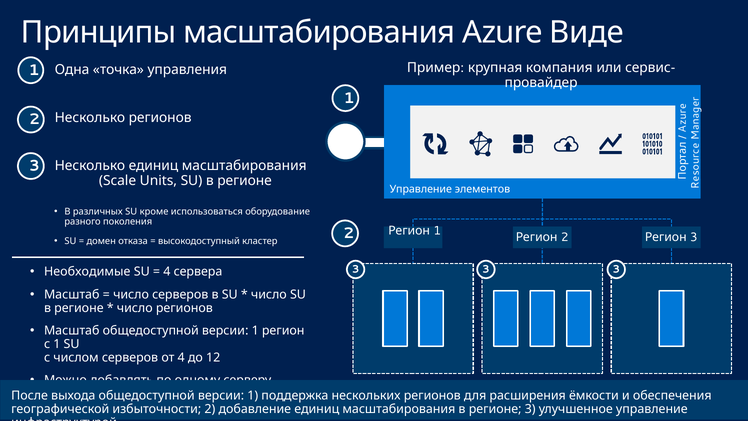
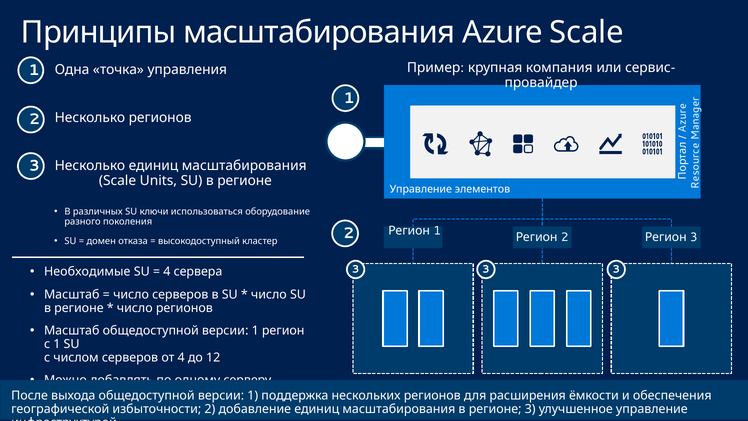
Azure Виде: Виде -> Scale (587, 32)
кроме: кроме -> ключи (154, 211)
